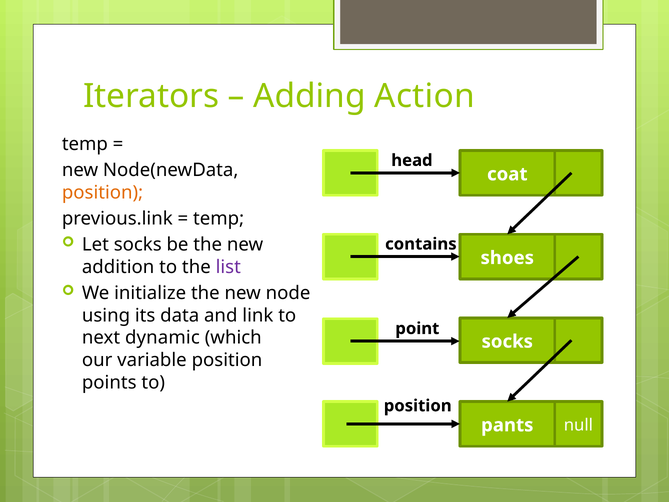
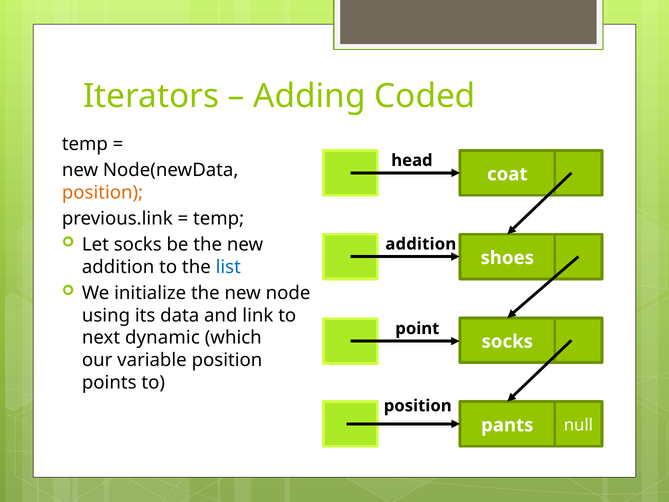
Action: Action -> Coded (425, 96)
contains: contains -> addition (421, 244)
list colour: purple -> blue (228, 267)
